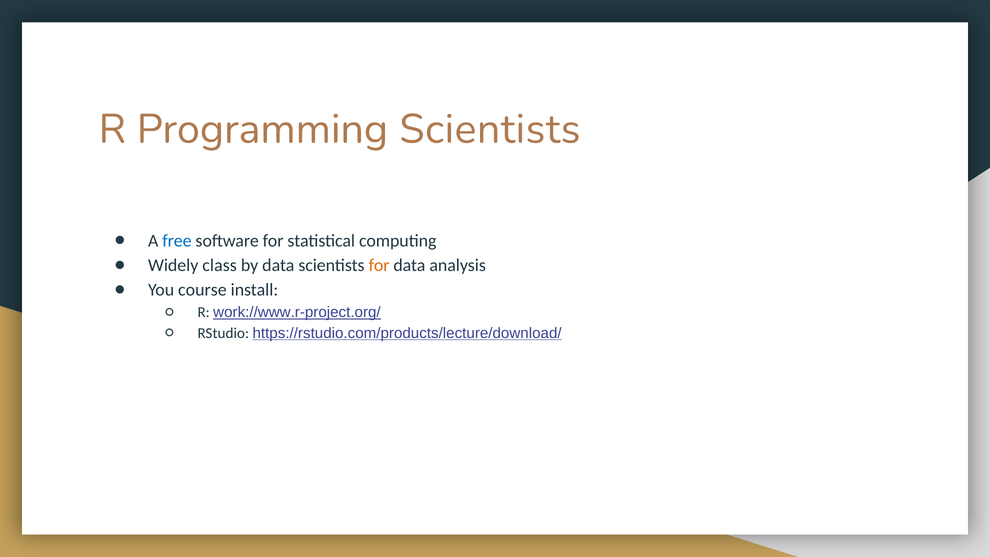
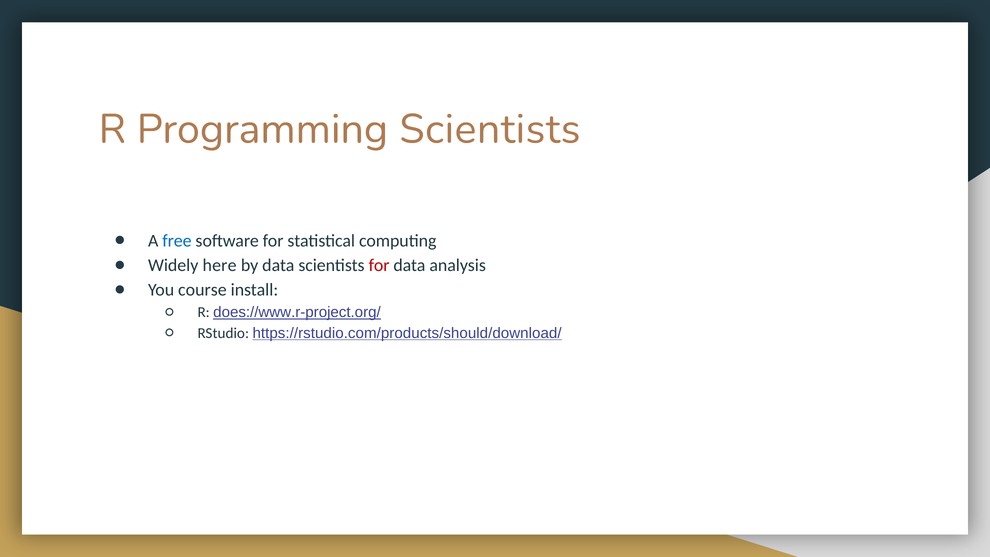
class: class -> here (220, 265)
for colour: orange -> red (379, 265)
work://www.r-project.org/: work://www.r-project.org/ -> does://www.r-project.org/ (297, 312)
https://rstudio.com/products/lecture/download/: https://rstudio.com/products/lecture/download/ -> https://rstudio.com/products/should/download/ (407, 333)
